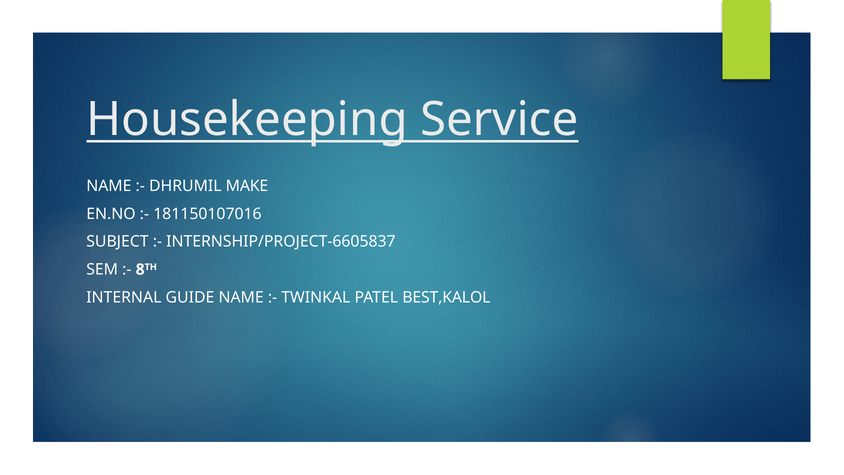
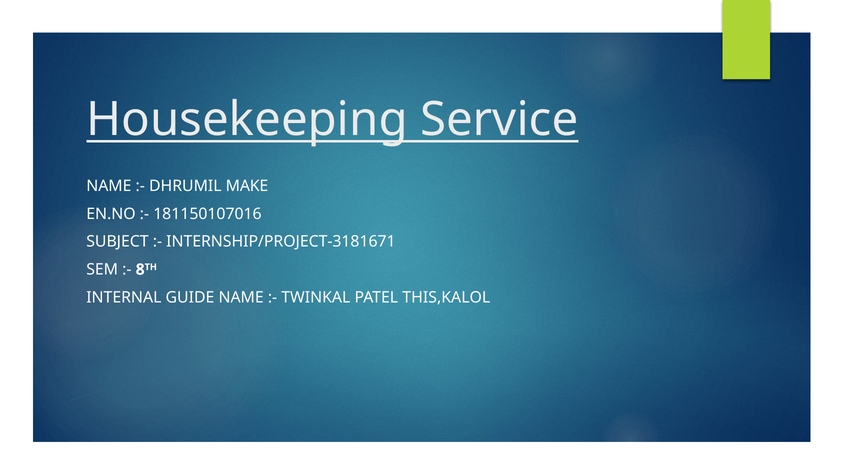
INTERNSHIP/PROJECT-6605837: INTERNSHIP/PROJECT-6605837 -> INTERNSHIP/PROJECT-3181671 (281, 242)
BEST,KALOL: BEST,KALOL -> THIS,KALOL (446, 297)
